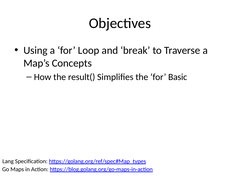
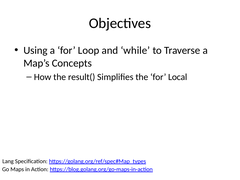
break: break -> while (135, 50)
Basic: Basic -> Local (178, 77)
